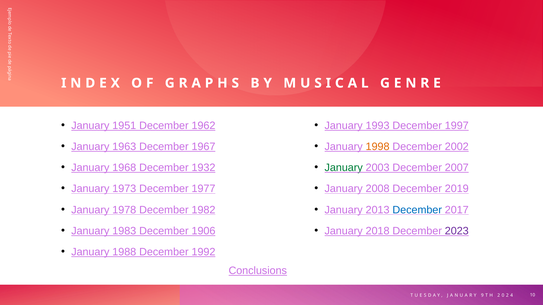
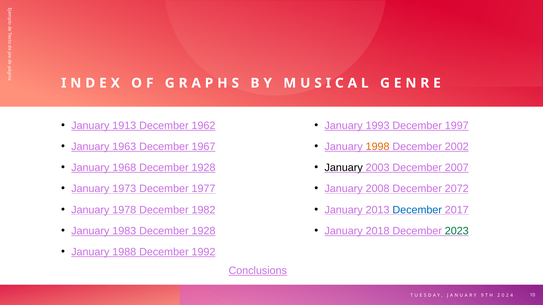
1951: 1951 -> 1913 (124, 126)
1968 December 1932: 1932 -> 1928 (203, 168)
January colour: green -> black (344, 168)
2019: 2019 -> 2072 (457, 189)
1983 December 1906: 1906 -> 1928 (203, 231)
2023 colour: purple -> green (457, 231)
